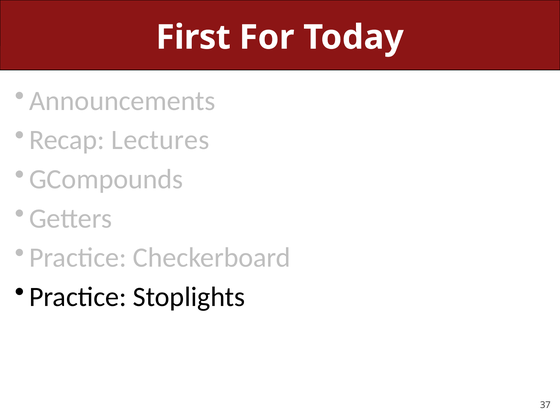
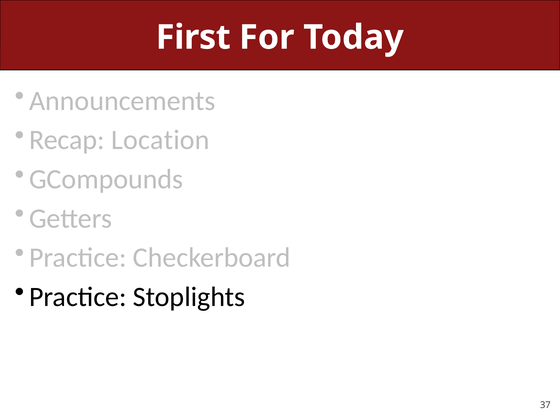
Lectures: Lectures -> Location (160, 140)
